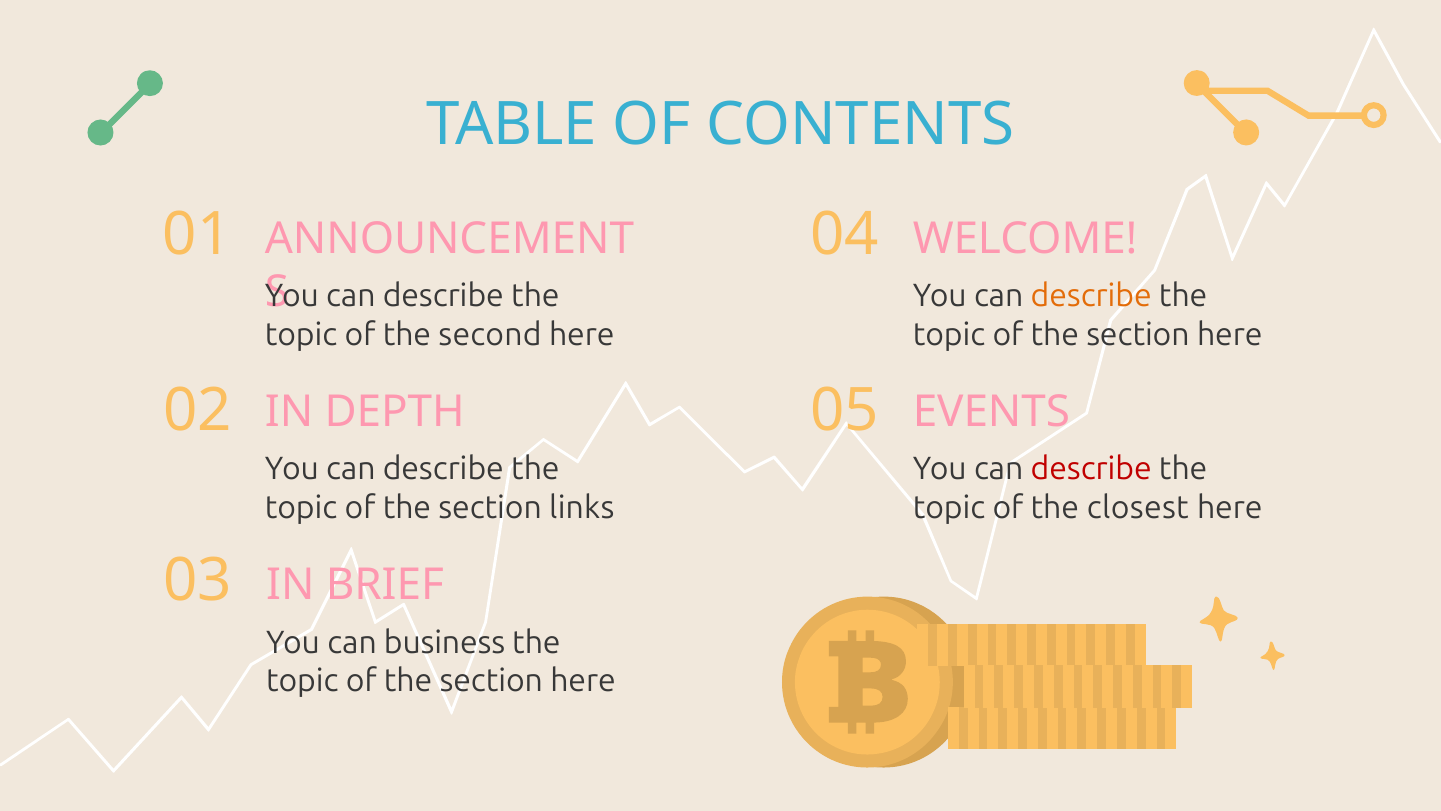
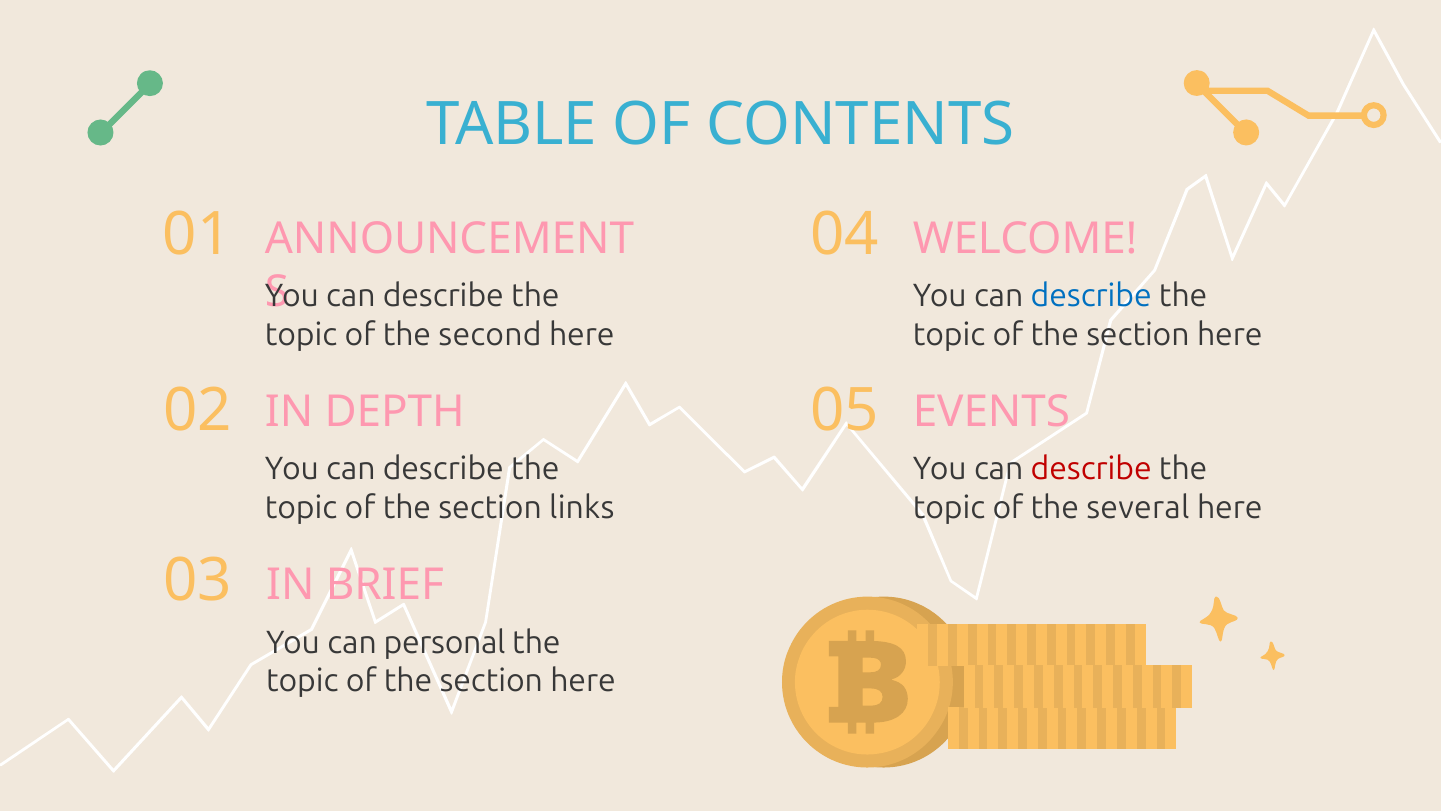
describe colour: orange -> blue (1091, 296)
closest: closest -> several (1138, 507)
business: business -> personal (445, 642)
